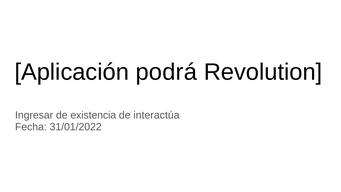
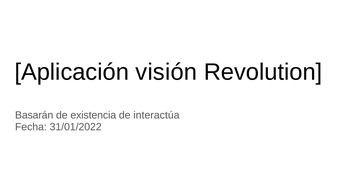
podrá: podrá -> visión (166, 72)
Ingresar: Ingresar -> Basarán (34, 115)
